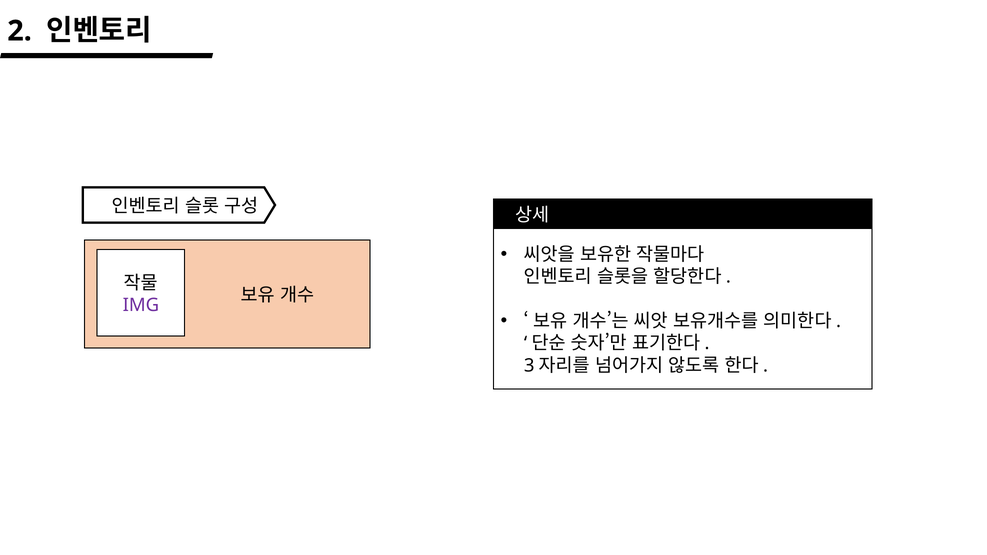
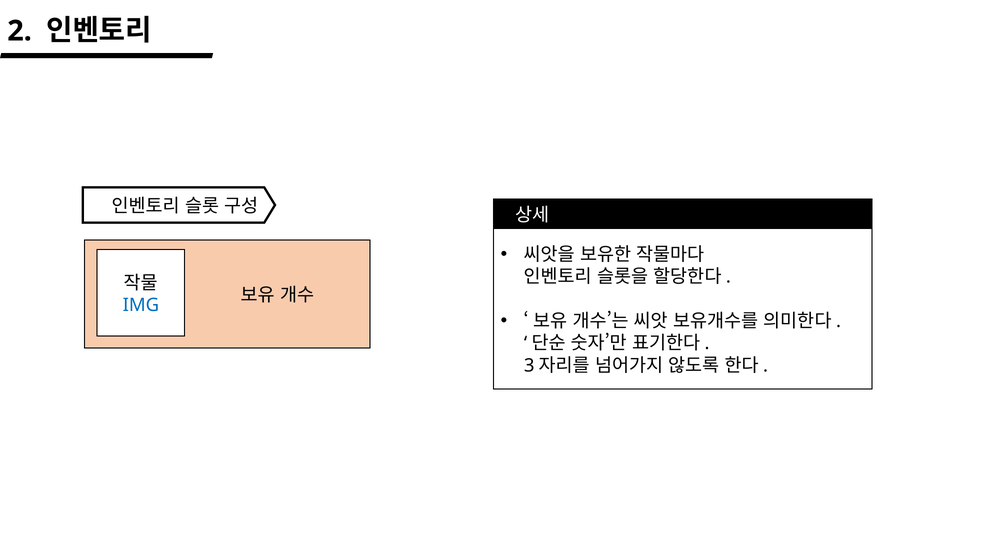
IMG colour: purple -> blue (141, 305)
